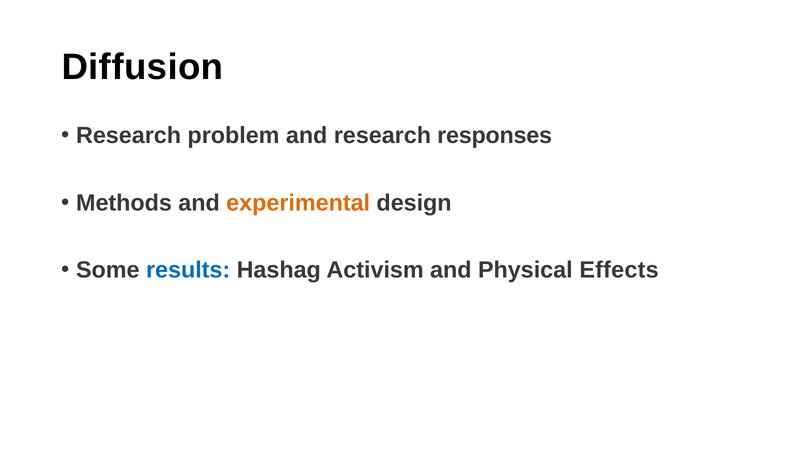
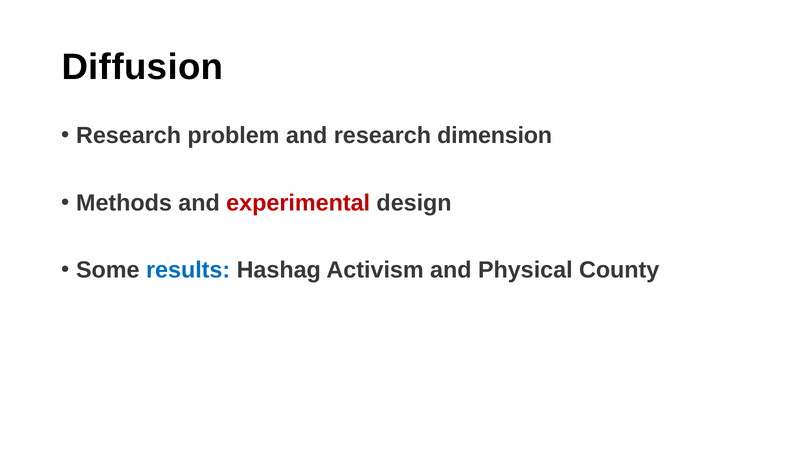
responses: responses -> dimension (495, 135)
experimental colour: orange -> red (298, 203)
Effects: Effects -> County (619, 270)
